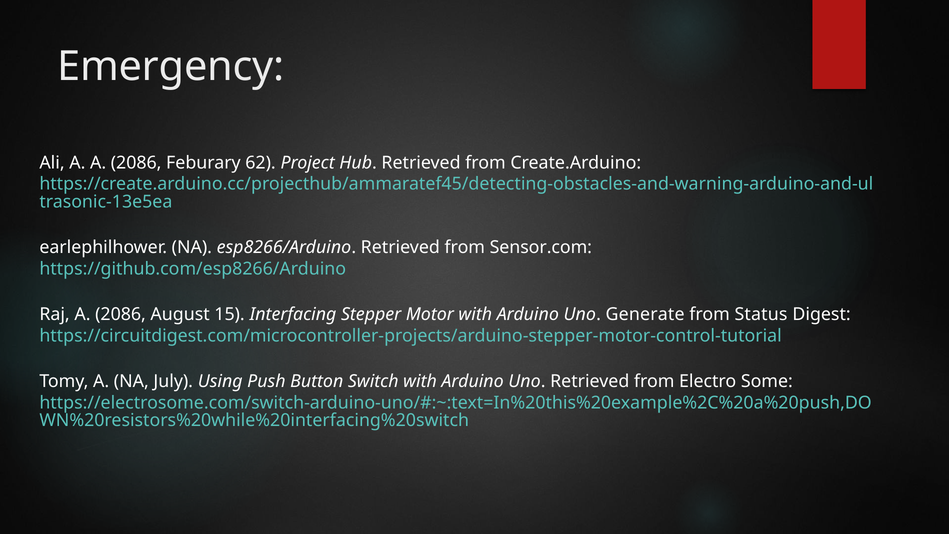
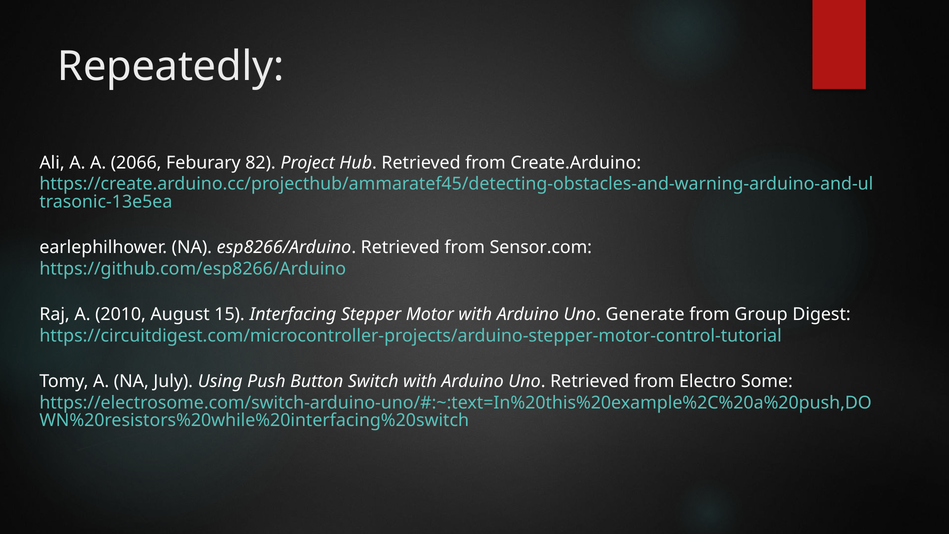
Emergency: Emergency -> Repeatedly (171, 67)
A A 2086: 2086 -> 2066 (136, 163)
62: 62 -> 82 (261, 163)
Raj A 2086: 2086 -> 2010 (121, 314)
Status: Status -> Group (761, 314)
